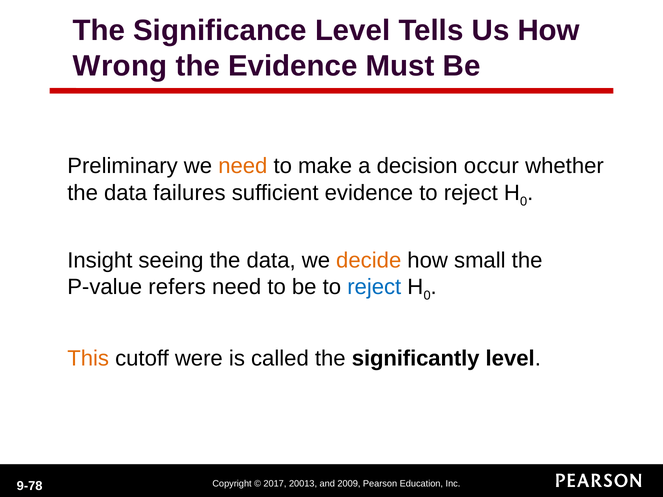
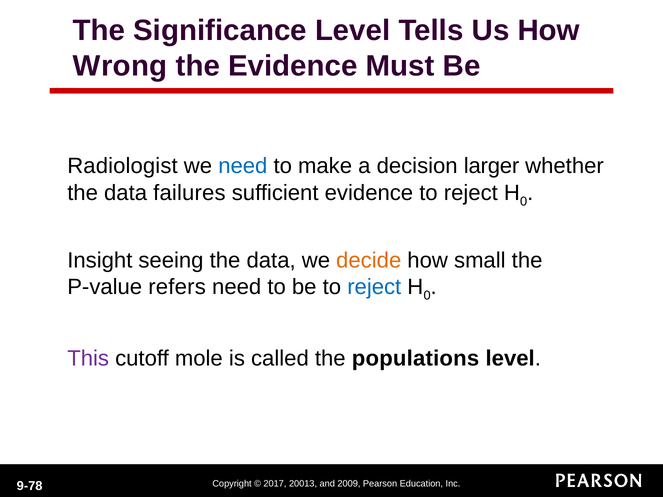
Preliminary: Preliminary -> Radiologist (122, 166)
need colour: orange -> blue (243, 166)
occur: occur -> larger (492, 166)
This colour: orange -> purple (88, 359)
were: were -> mole (199, 359)
significantly: significantly -> populations (416, 359)
